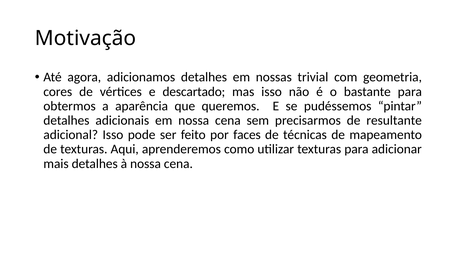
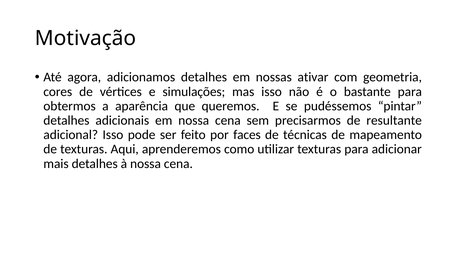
trivial: trivial -> ativar (313, 77)
descartado: descartado -> simulações (194, 92)
